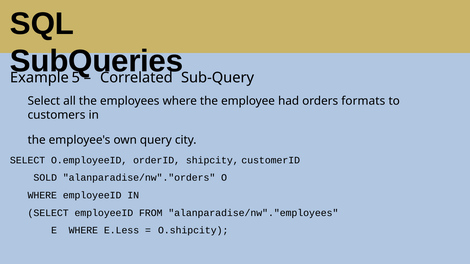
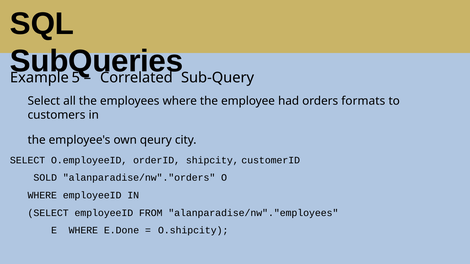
query: query -> qeury (156, 140)
E.Less: E.Less -> E.Done (122, 231)
